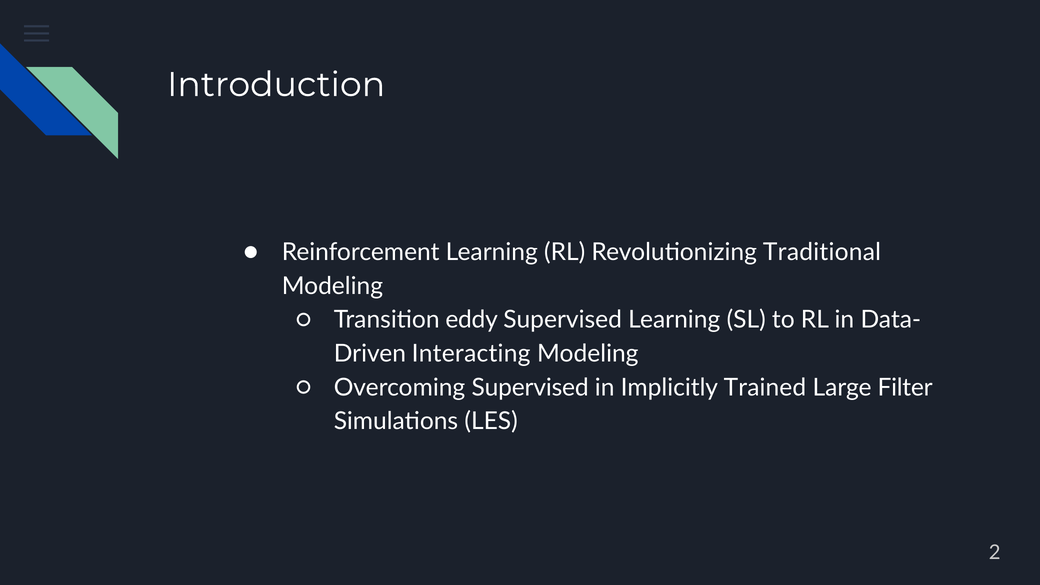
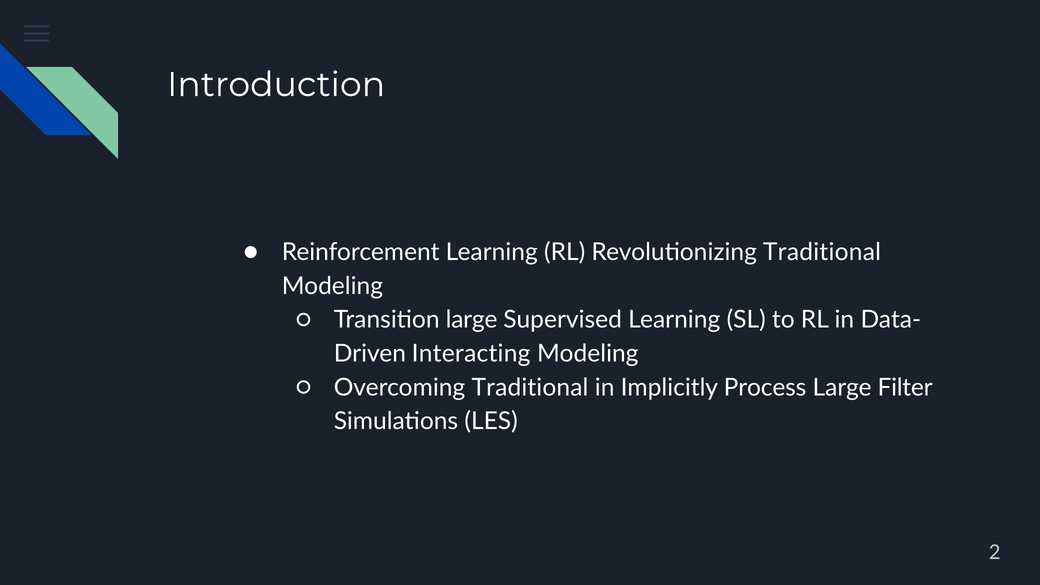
Transition eddy: eddy -> large (472, 320)
Overcoming Supervised: Supervised -> Traditional (530, 388)
Trained: Trained -> Process (765, 388)
